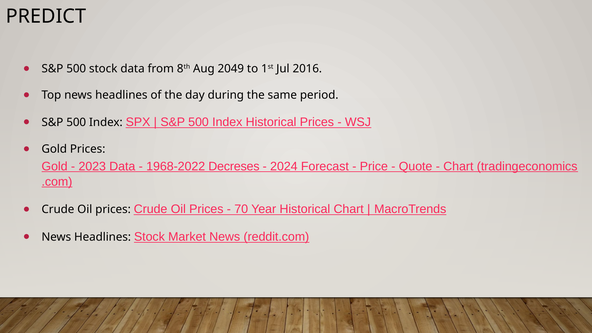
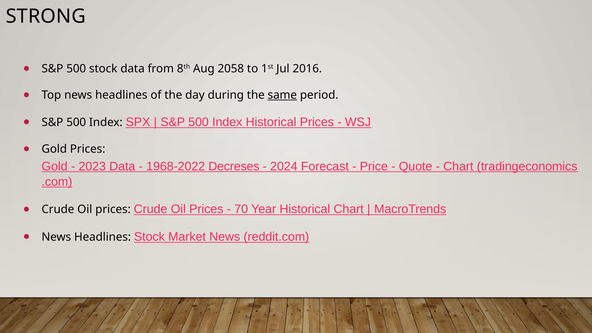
PREDICT: PREDICT -> STRONG (46, 16)
2049: 2049 -> 2058 (231, 69)
same underline: none -> present (282, 95)
